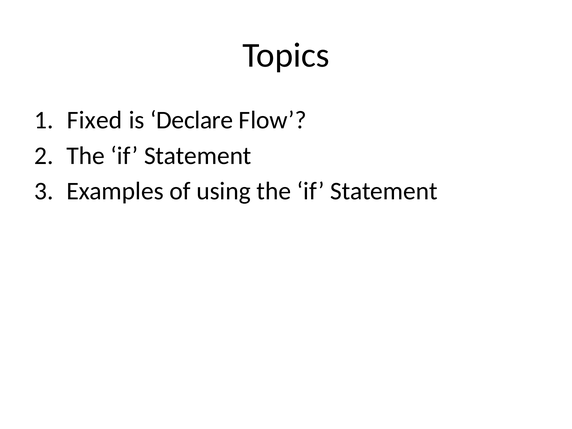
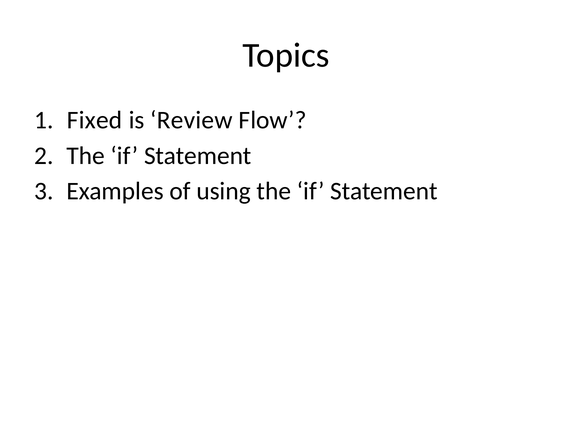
Declare: Declare -> Review (191, 120)
